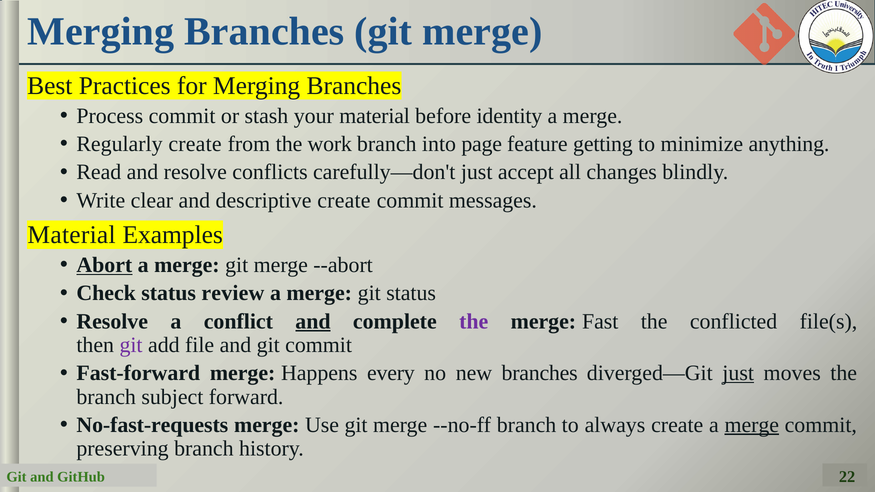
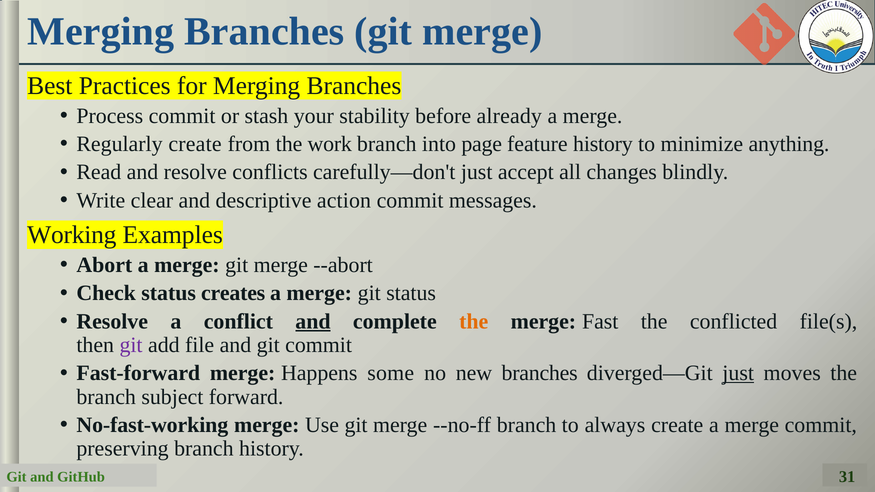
your material: material -> stability (375, 116)
identity: identity -> already (509, 116)
feature getting: getting -> history (603, 144)
descriptive create: create -> action (344, 200)
Material: Material -> Working (72, 235)
Abort underline: present -> none (104, 265)
review: review -> creates (233, 293)
the colour: purple -> orange (474, 322)
every: every -> some (391, 373)
No-fast-requests: No-fast-requests -> No-fast-working (152, 425)
merge underline: present -> none (752, 425)
22: 22 -> 31 (847, 477)
